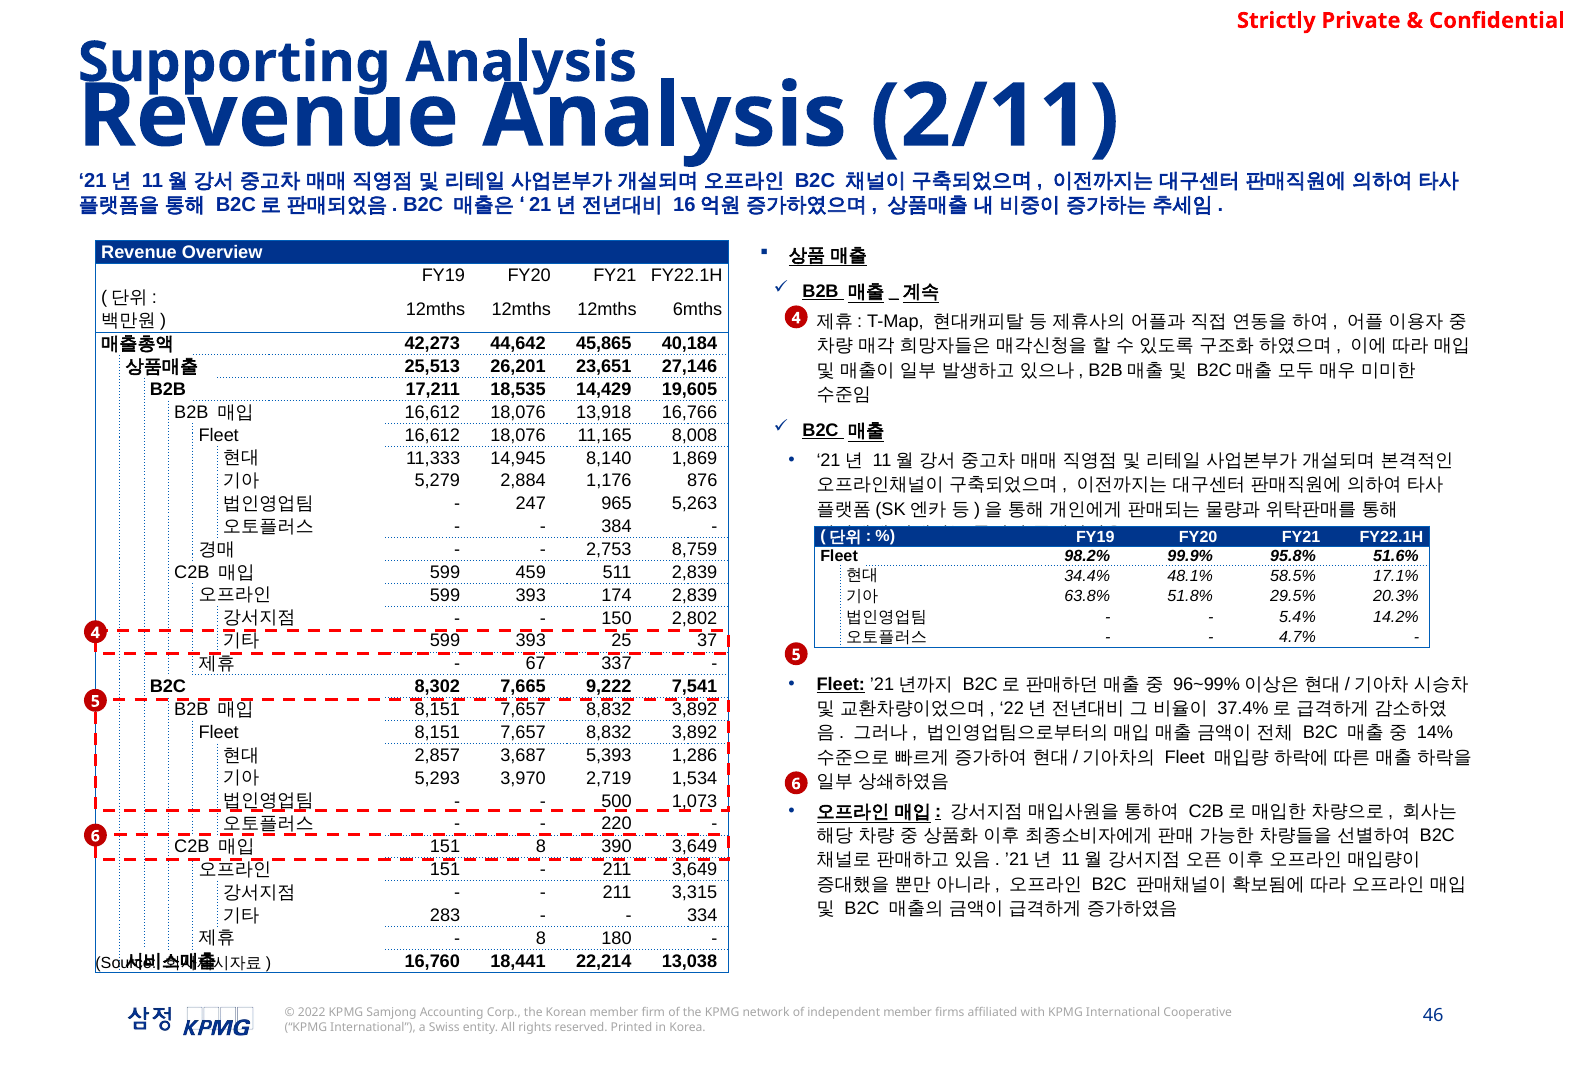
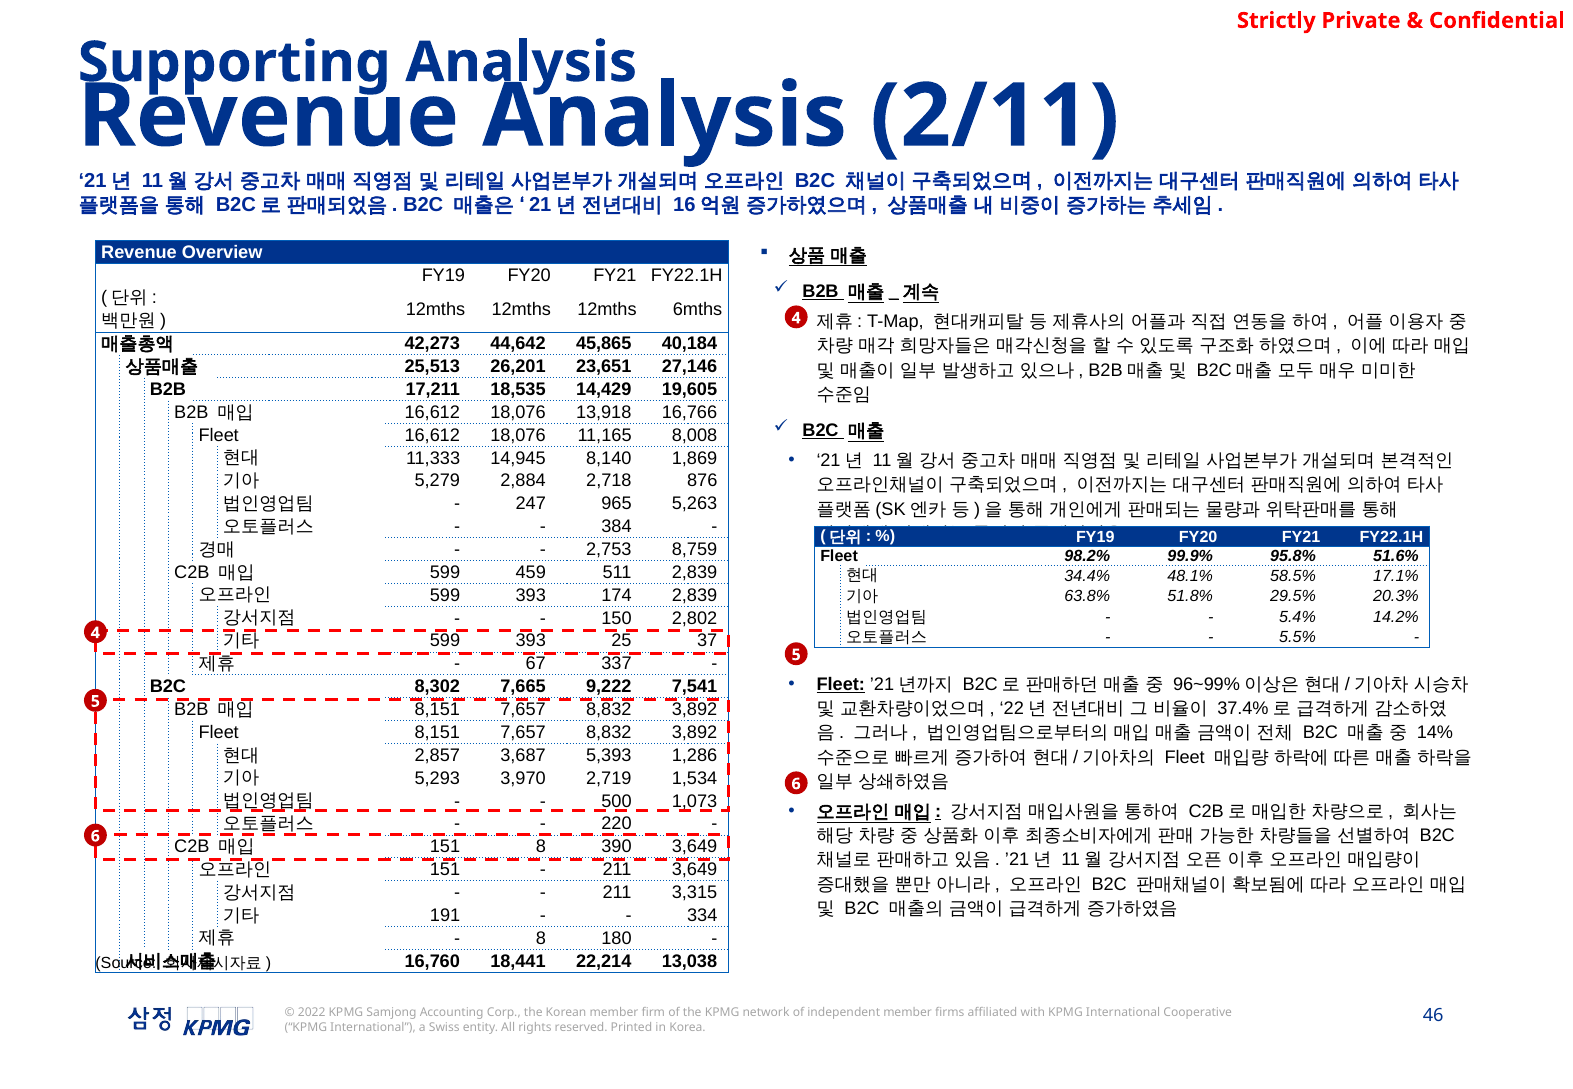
1,176: 1,176 -> 2,718 (609, 481)
4.7%: 4.7% -> 5.5% (1298, 638)
283: 283 -> 191 (445, 915)
